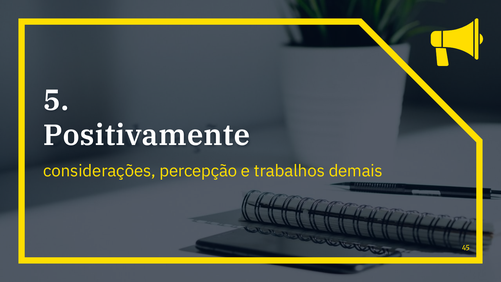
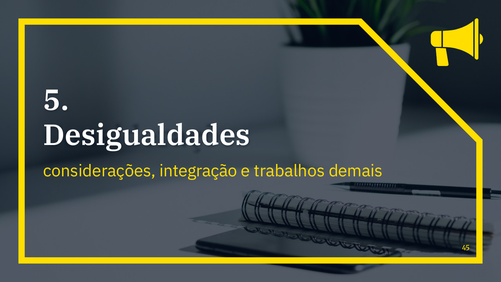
Positivamente: Positivamente -> Desigualdades (147, 135)
percepção: percepção -> integração (198, 171)
